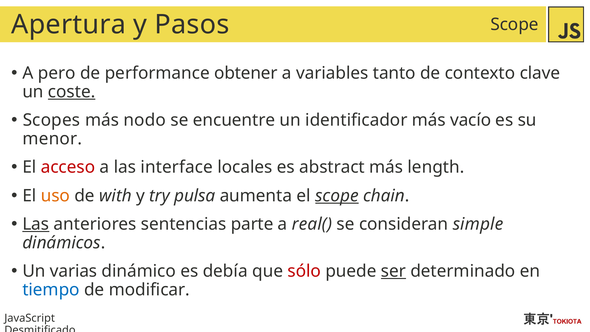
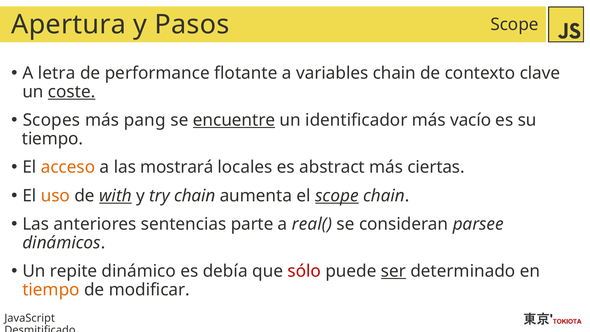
pero: pero -> letra (57, 73)
obtener: obtener -> flotante (246, 73)
variables tanto: tanto -> chain (394, 73)
nodo: nodo -> pang (145, 120)
encuentre underline: none -> present (234, 120)
menor: menor -> tiempo (53, 139)
acceso colour: red -> orange (68, 167)
interface: interface -> mostrará (177, 167)
length: length -> ciertas (436, 167)
with underline: none -> present (115, 196)
try pulsa: pulsa -> chain (195, 196)
Las underline: present -> none (36, 224)
simple: simple -> parsee (478, 224)
varias: varias -> repite (74, 271)
tiempo colour: blue -> orange (51, 290)
